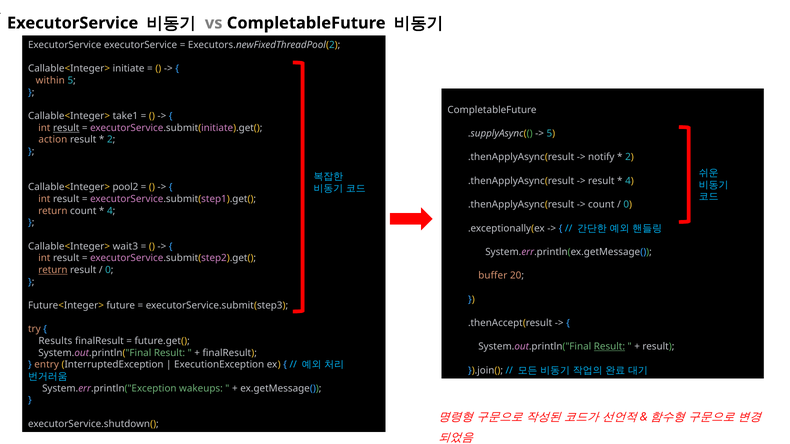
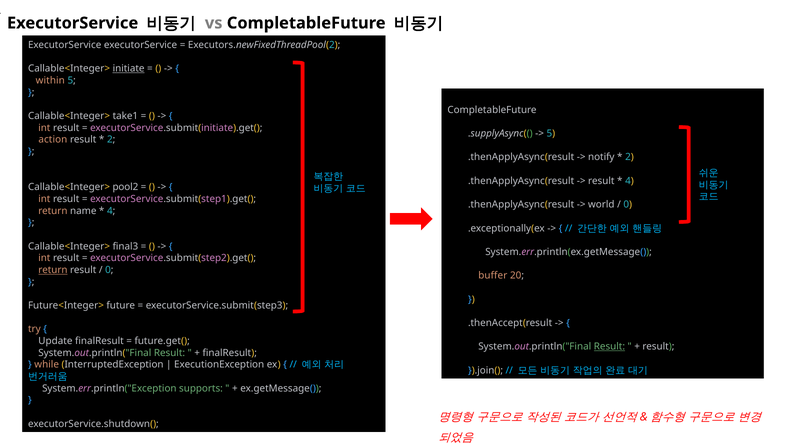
initiate underline: none -> present (129, 69)
result underline: present -> none (66, 128)
count: count -> world (601, 205)
return count: count -> name (83, 211)
wait3: wait3 -> final3 (125, 246)
Results: Results -> Update (55, 341)
entry: entry -> while (47, 365)
wakeups: wakeups -> supports (201, 389)
